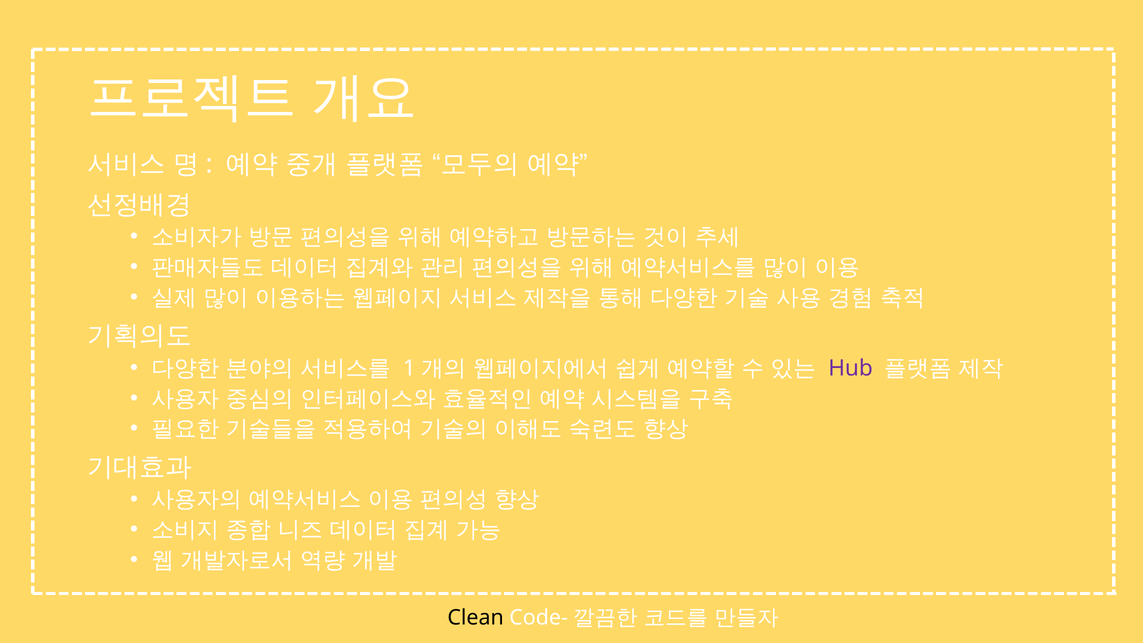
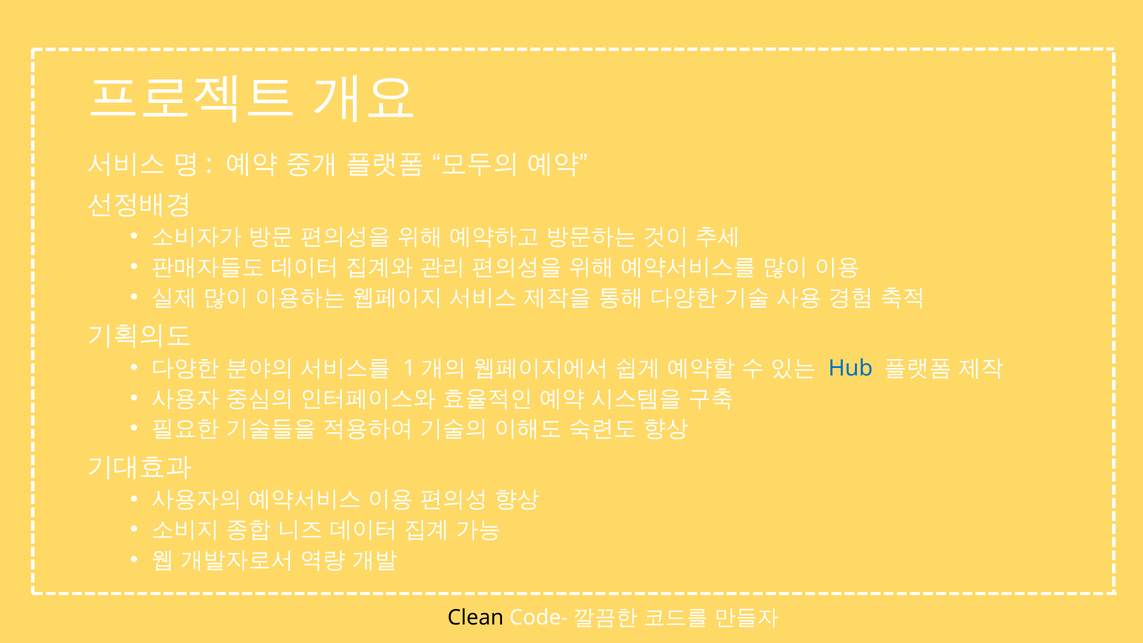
Hub colour: purple -> blue (851, 368)
